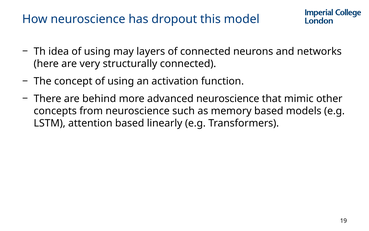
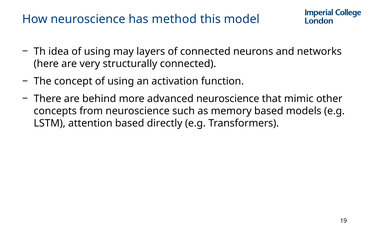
dropout: dropout -> method (174, 19)
linearly: linearly -> directly (165, 123)
